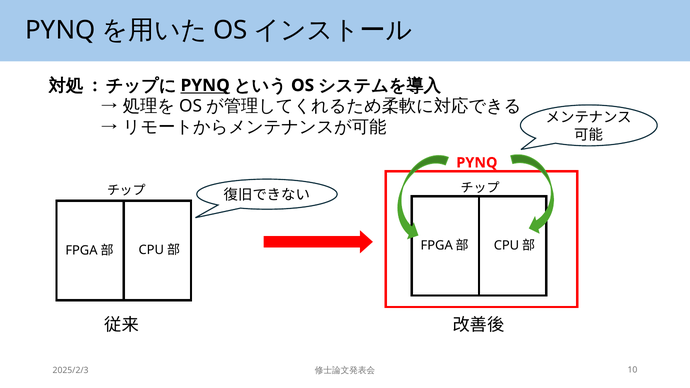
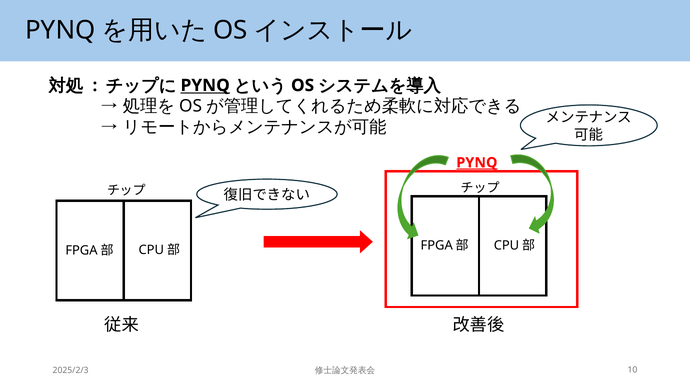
PYNQ underline: none -> present (477, 163)
